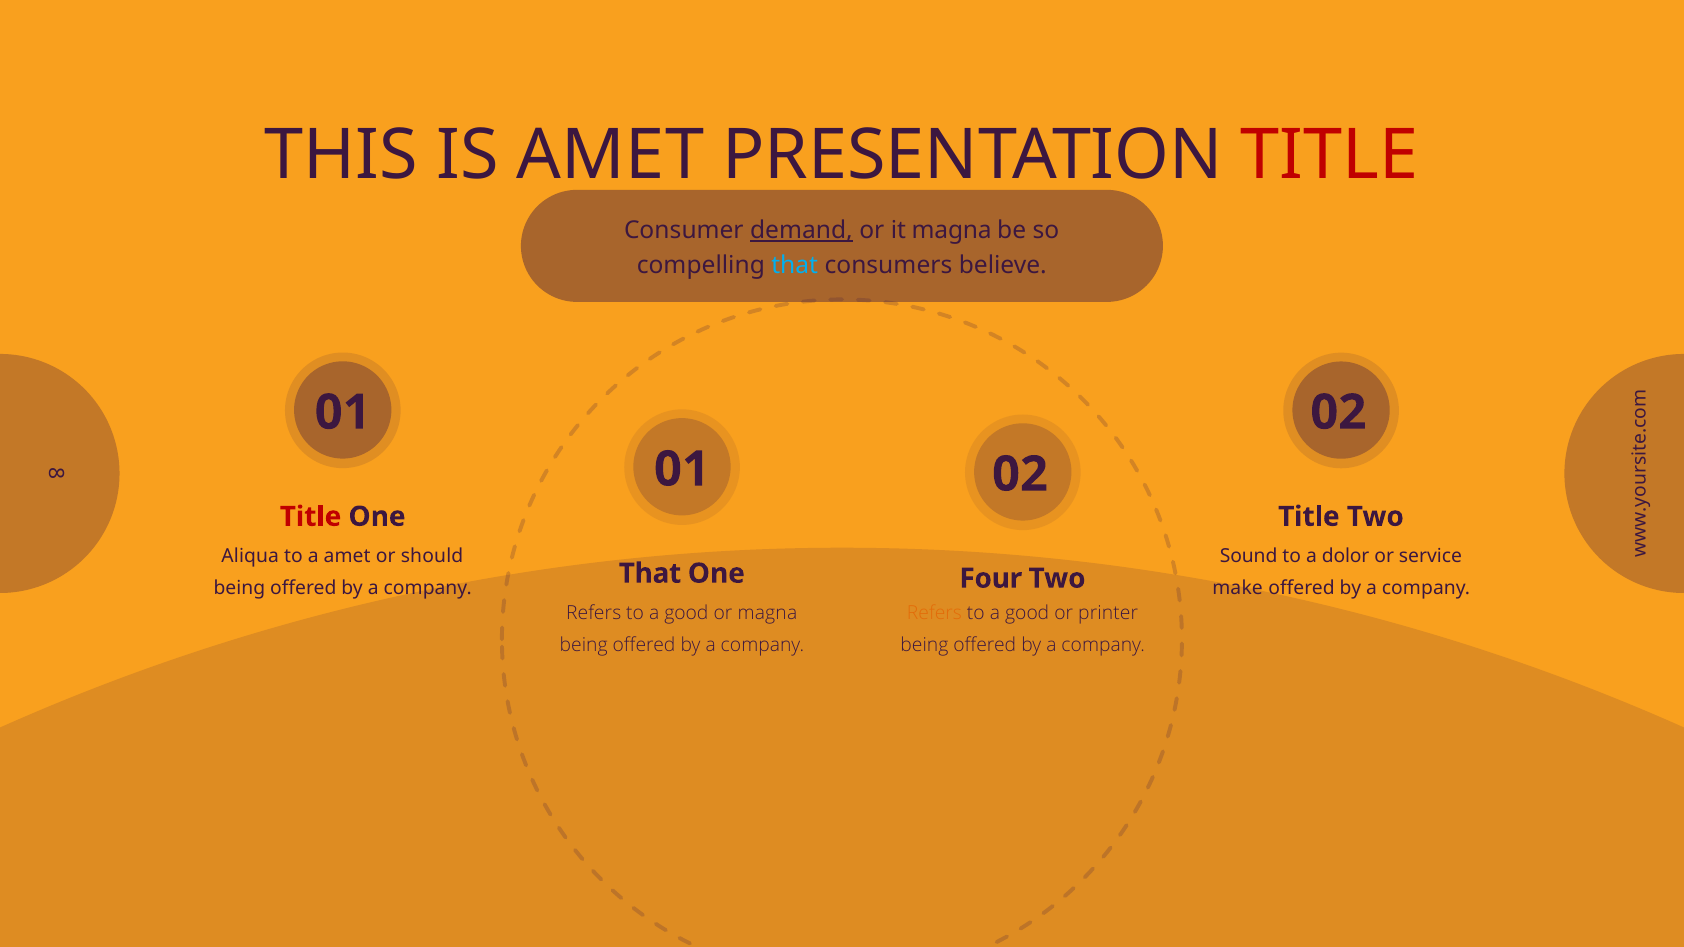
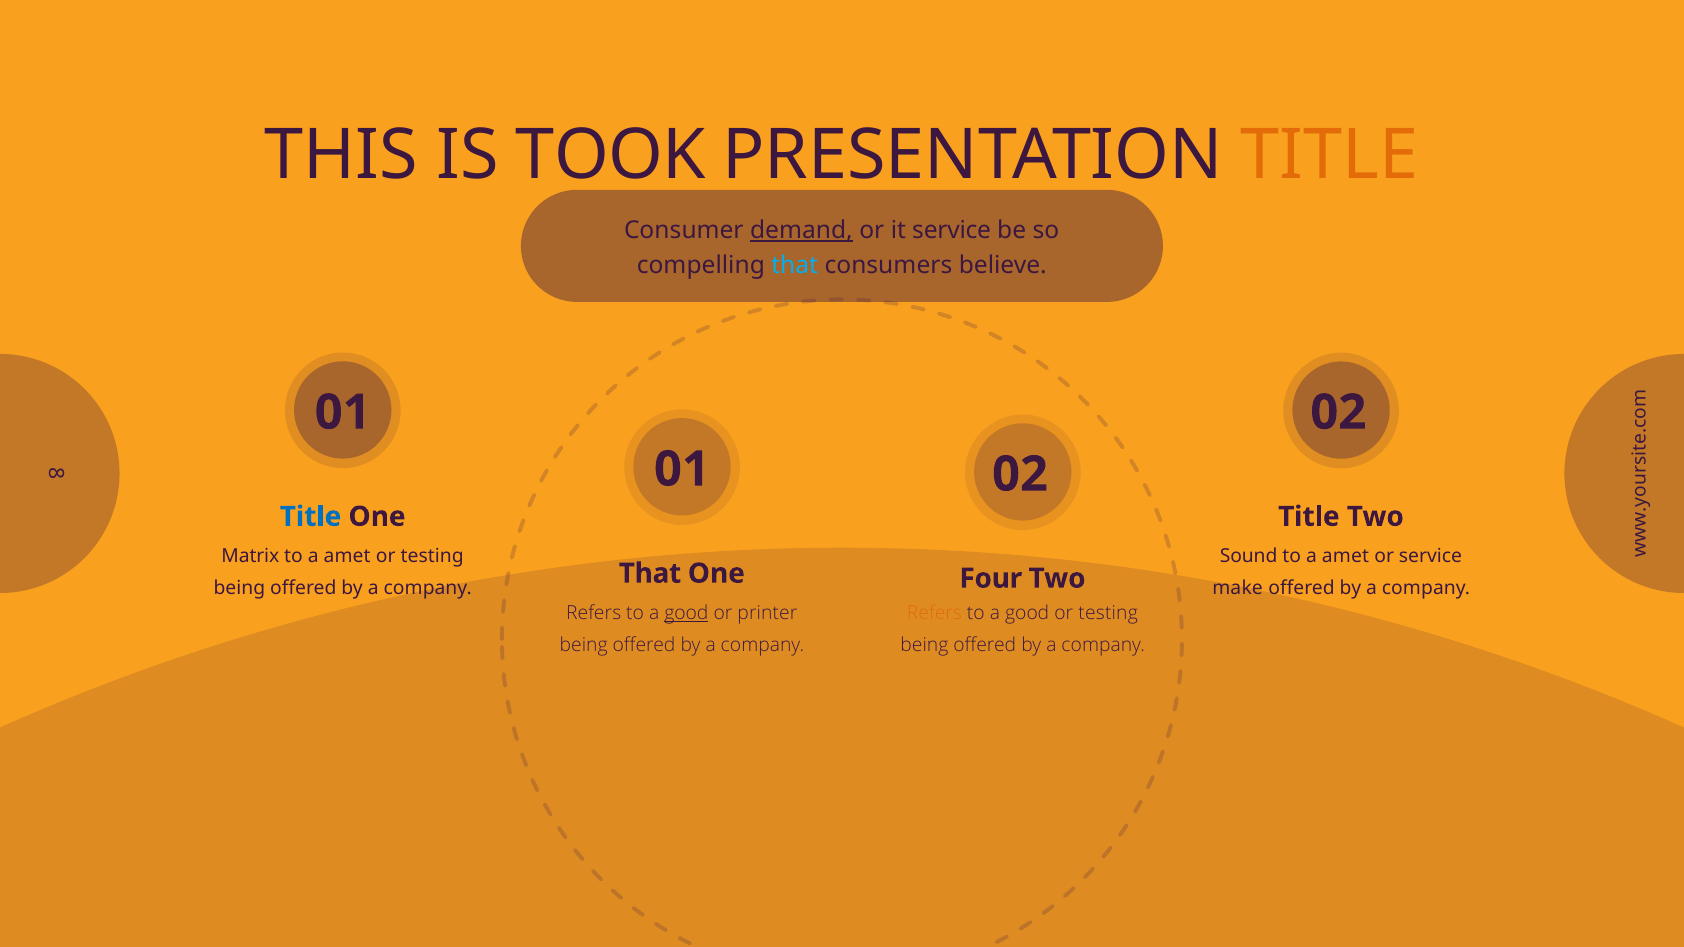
IS AMET: AMET -> TOOK (611, 155)
TITLE colour: red -> orange (1330, 155)
it magna: magna -> service (952, 230)
Title colour: red -> blue (311, 517)
Aliqua: Aliqua -> Matrix (250, 556)
should: should -> testing (432, 556)
dolor: dolor -> amet (1345, 556)
good underline: none -> present (686, 613)
or magna: magna -> printer (767, 613)
good or printer: printer -> testing (1108, 613)
